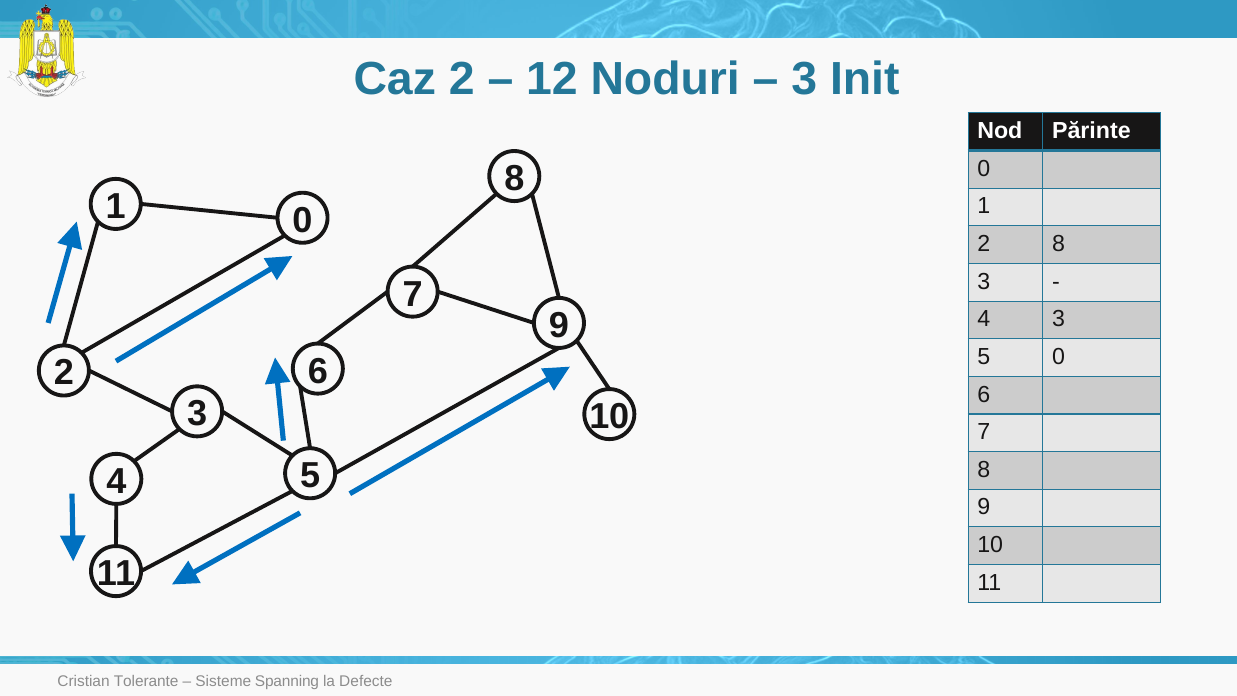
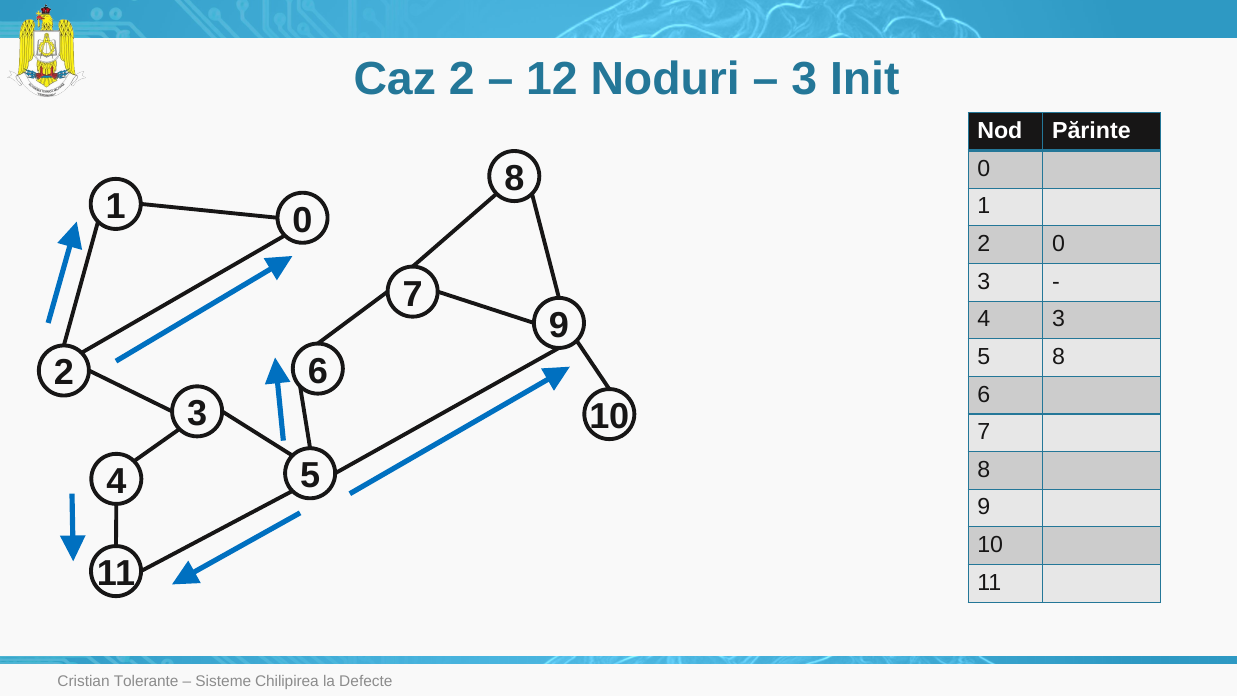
2 8: 8 -> 0 (1059, 244)
5 0: 0 -> 8 (1059, 357)
Spanning: Spanning -> Chilipirea (287, 681)
